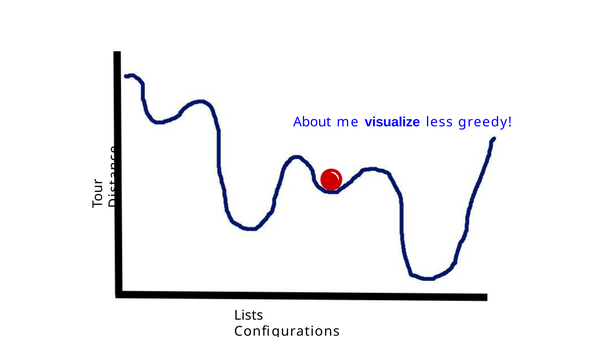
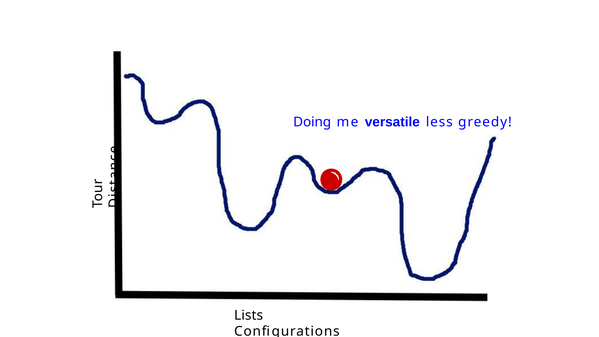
About: About -> Doing (312, 122)
visualize: visualize -> versatile (392, 122)
